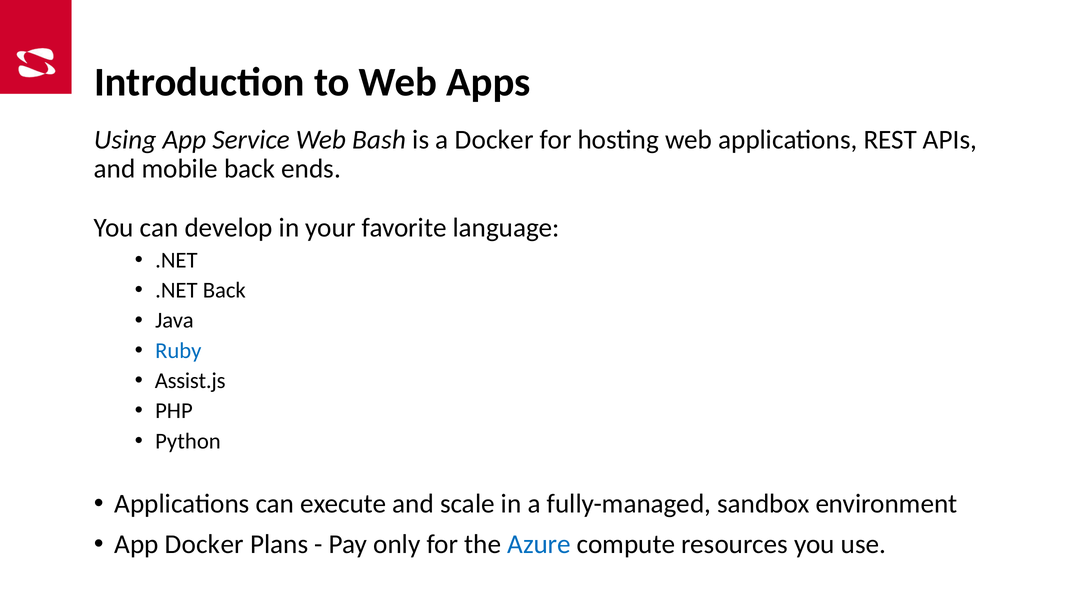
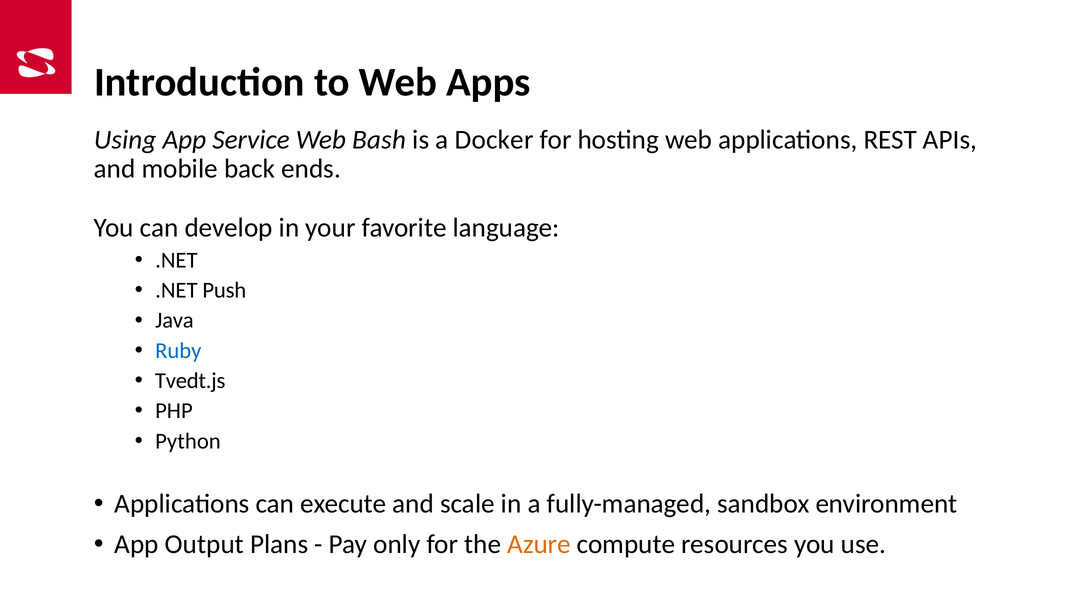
.NET Back: Back -> Push (224, 290)
Assist.js: Assist.js -> Tvedt.js (190, 381)
App Docker: Docker -> Output (204, 544)
Azure colour: blue -> orange (539, 544)
